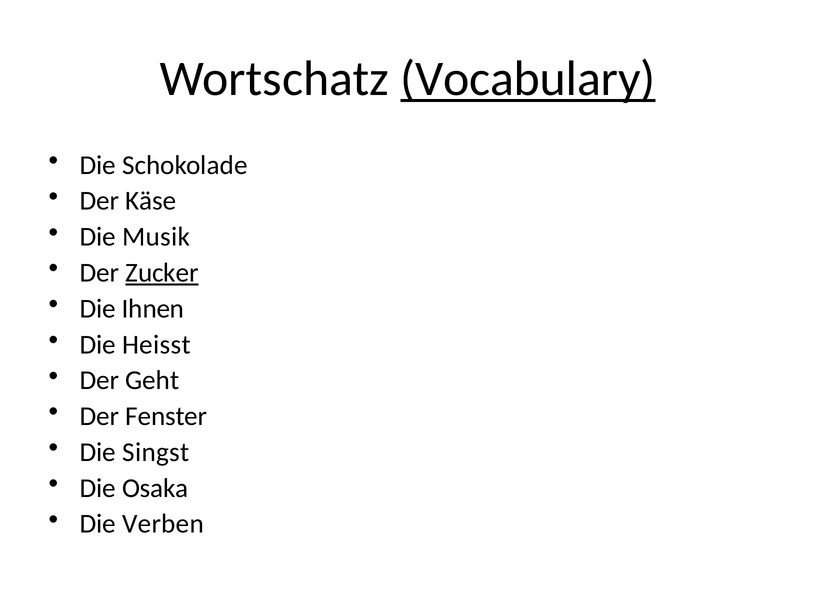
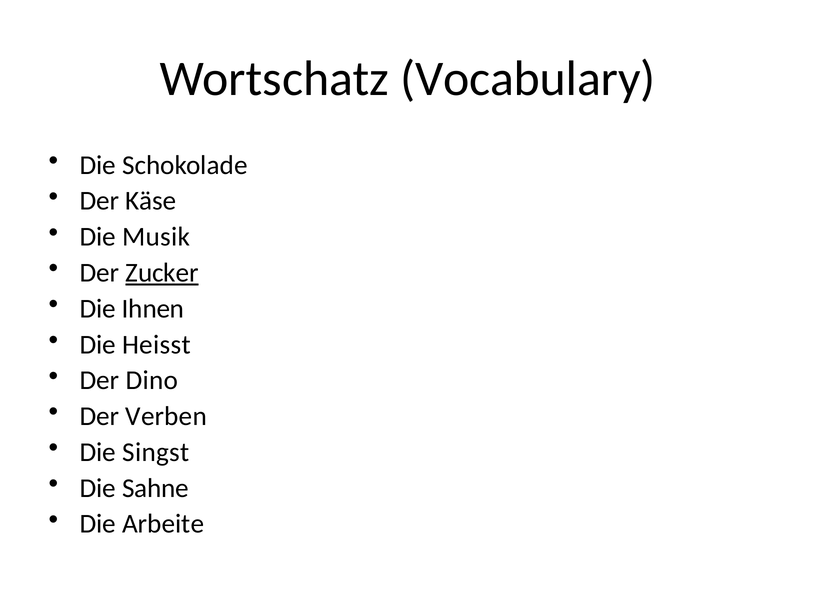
Vocabulary underline: present -> none (528, 79)
Geht: Geht -> Dino (152, 380)
Fenster: Fenster -> Verben (166, 416)
Osaka: Osaka -> Sahne (155, 488)
Verben: Verben -> Arbeite (163, 524)
